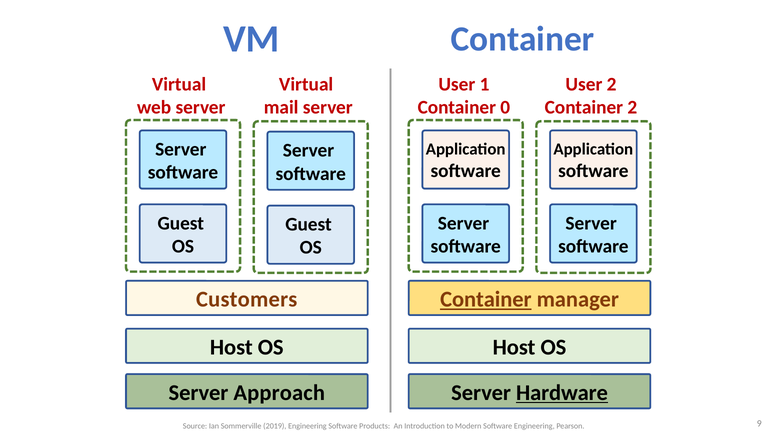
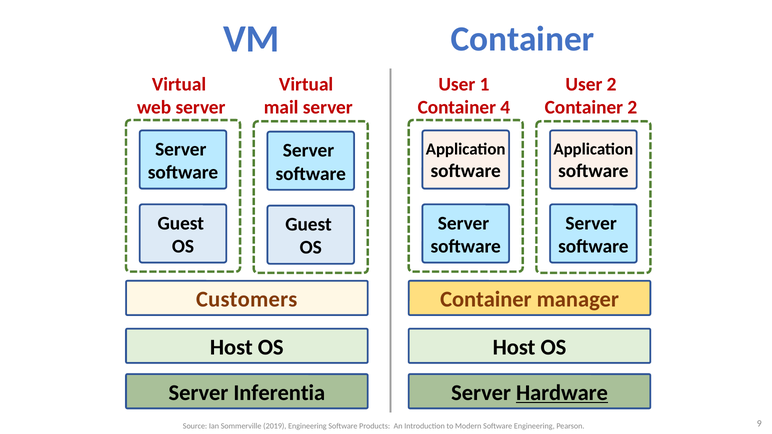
0: 0 -> 4 (505, 108)
Container underline: present -> none (486, 300)
Approach: Approach -> Inferentia (279, 393)
